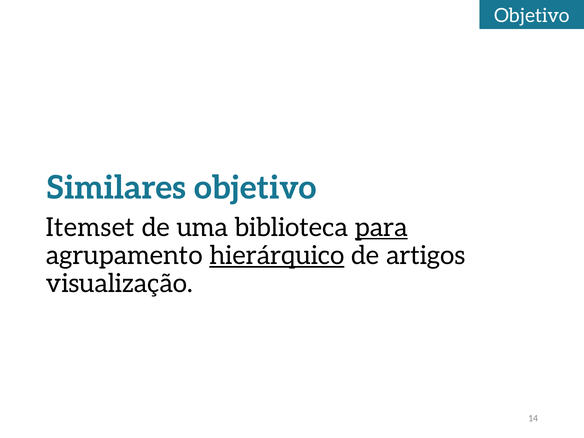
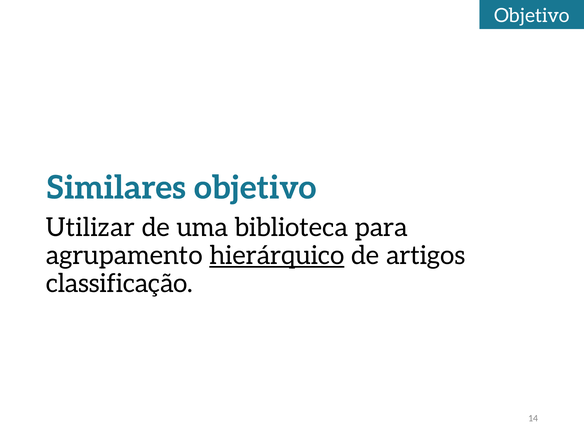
Itemset: Itemset -> Utilizar (90, 228)
para underline: present -> none (381, 228)
visualização: visualização -> classificação (119, 284)
